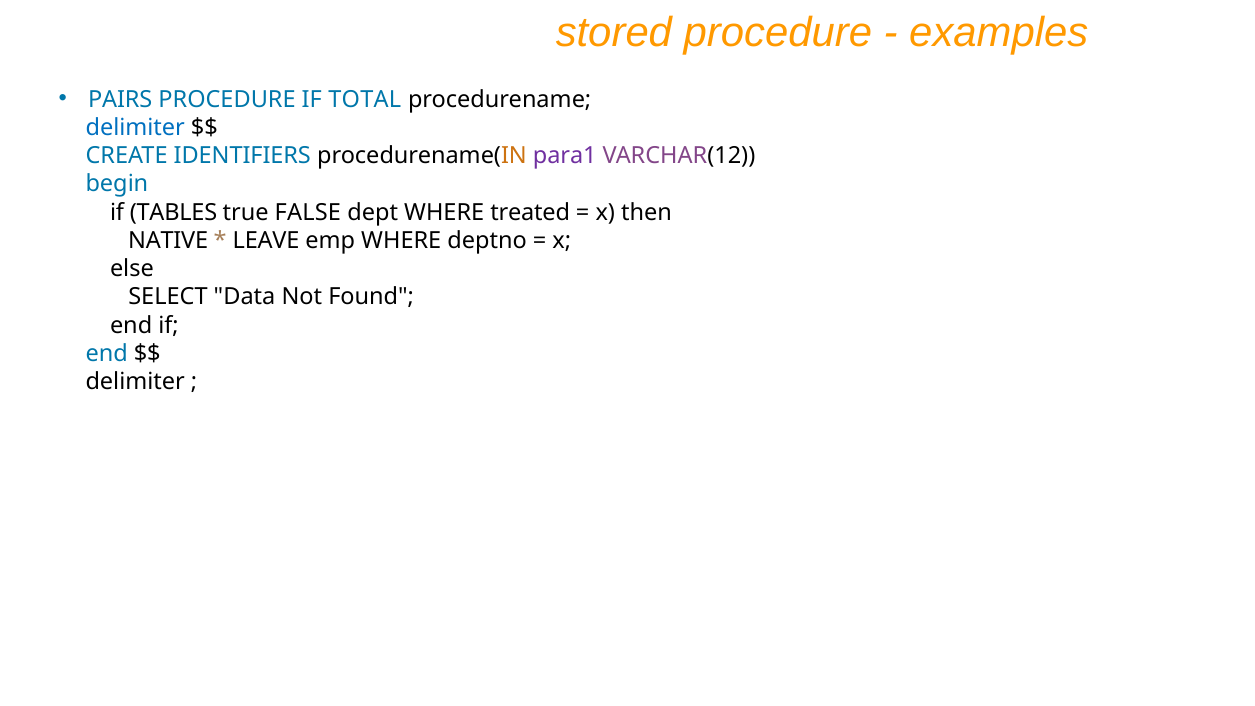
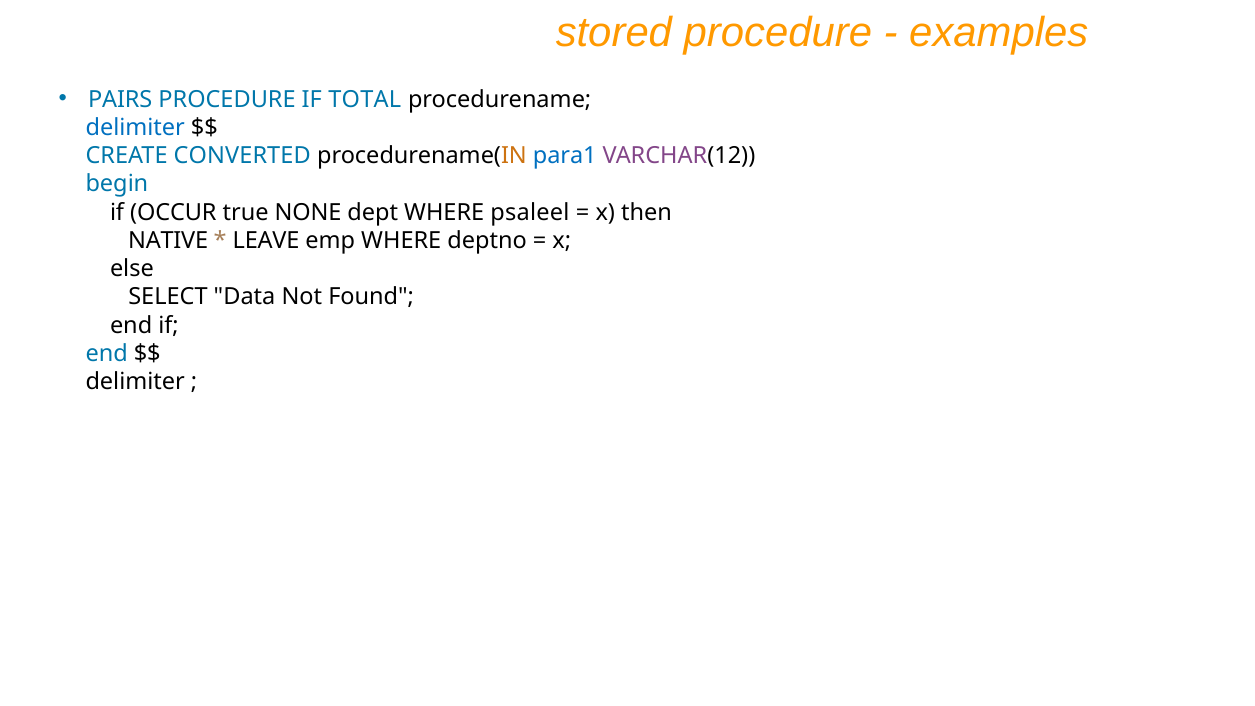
IDENTIFIERS: IDENTIFIERS -> CONVERTED (242, 156)
para1 colour: purple -> blue (565, 156)
TABLES: TABLES -> OCCUR (173, 212)
FALSE: FALSE -> NONE (308, 212)
treated: treated -> psaleel (530, 212)
